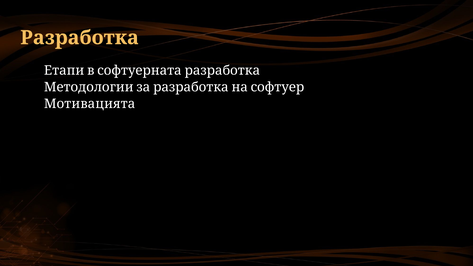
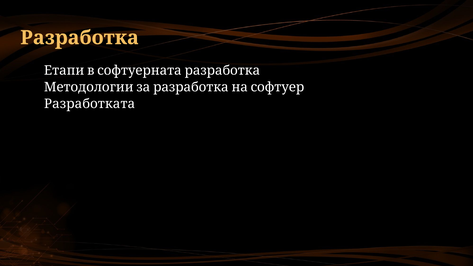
Мотивацията: Мотивацията -> Разработката (90, 104)
